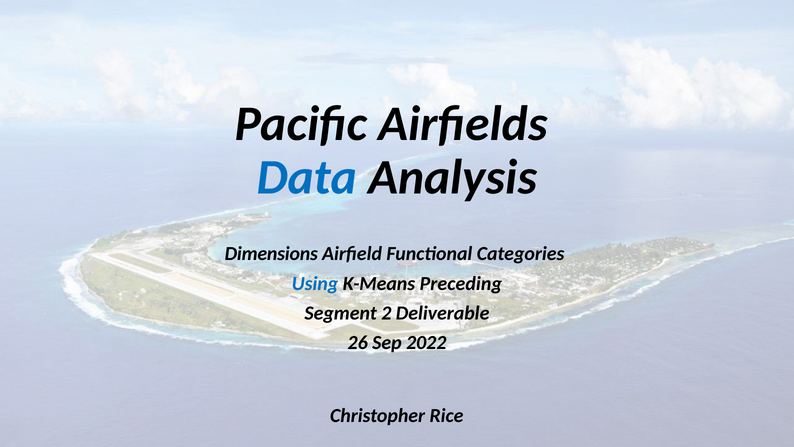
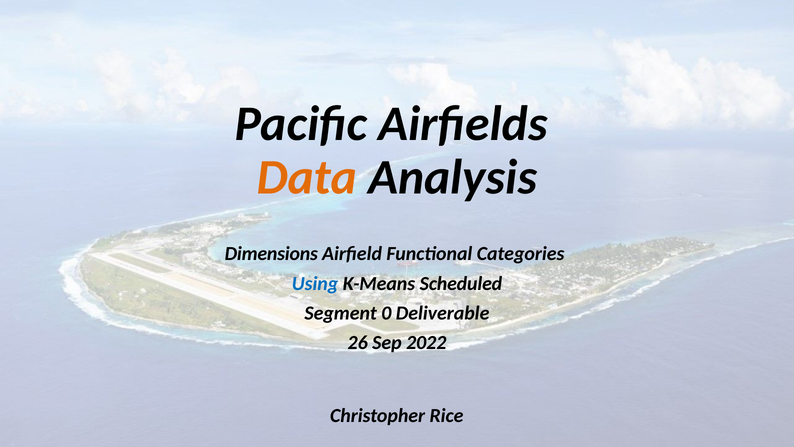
Data colour: blue -> orange (307, 177)
Preceding: Preceding -> Scheduled (461, 283)
2: 2 -> 0 (386, 313)
